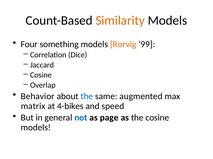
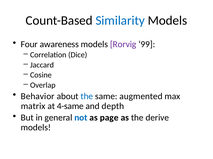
Similarity colour: orange -> blue (120, 21)
something: something -> awareness (59, 44)
Rorvig colour: orange -> purple (123, 44)
4-bikes: 4-bikes -> 4-same (70, 107)
speed: speed -> depth (113, 107)
the cosine: cosine -> derive (157, 118)
